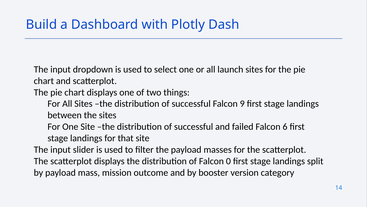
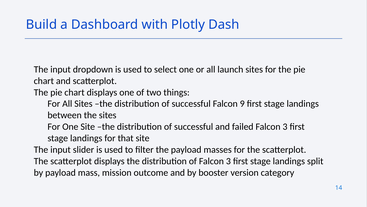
failed Falcon 6: 6 -> 3 (285, 126)
of Falcon 0: 0 -> 3 (228, 161)
